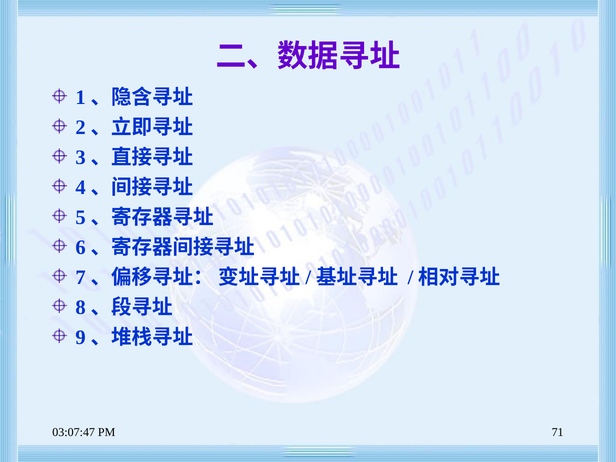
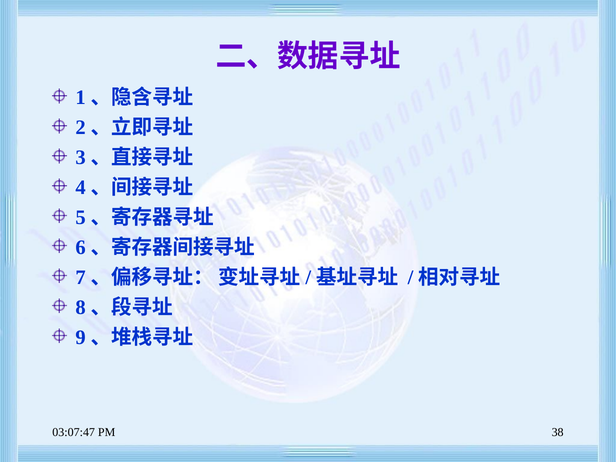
71: 71 -> 38 (558, 432)
